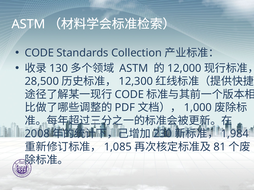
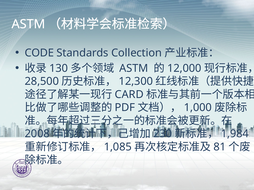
CODE: CODE -> CARD (129, 95)
